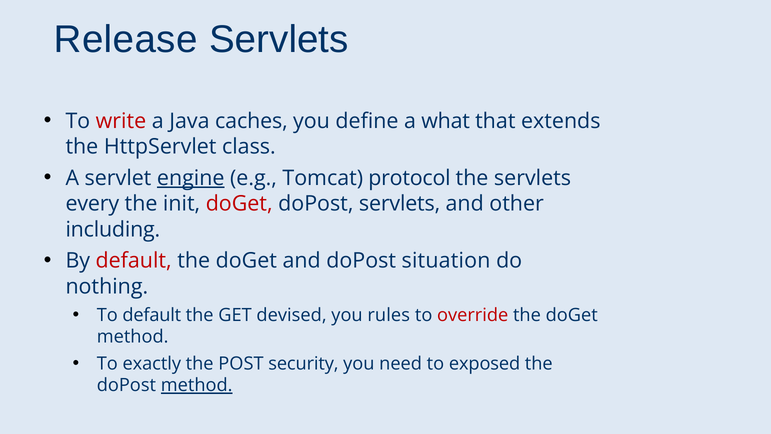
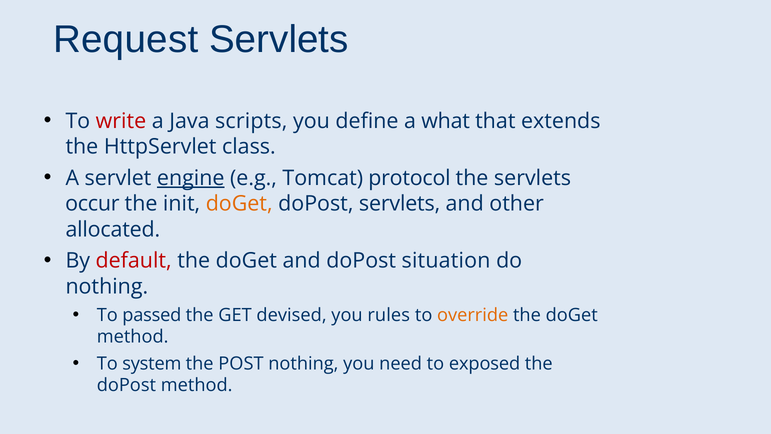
Release: Release -> Request (126, 40)
caches: caches -> scripts (251, 121)
every: every -> occur (92, 204)
doGet colour: red -> orange (239, 204)
including: including -> allocated (113, 229)
To default: default -> passed (152, 315)
override colour: red -> orange (473, 315)
exactly: exactly -> system (152, 363)
POST security: security -> nothing (303, 363)
method underline: present -> none (197, 385)
